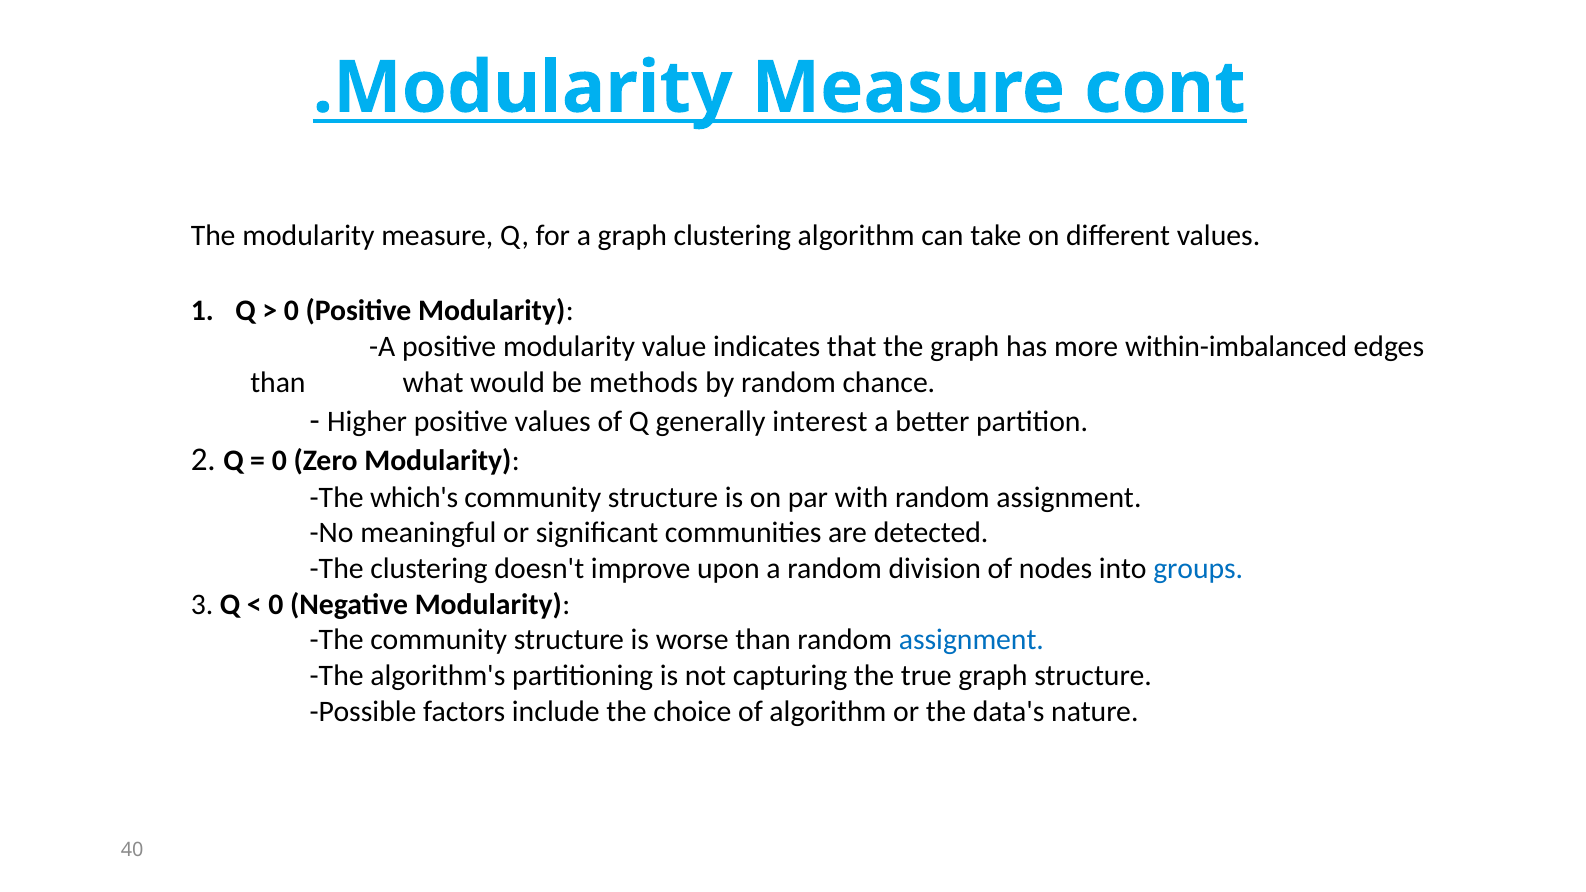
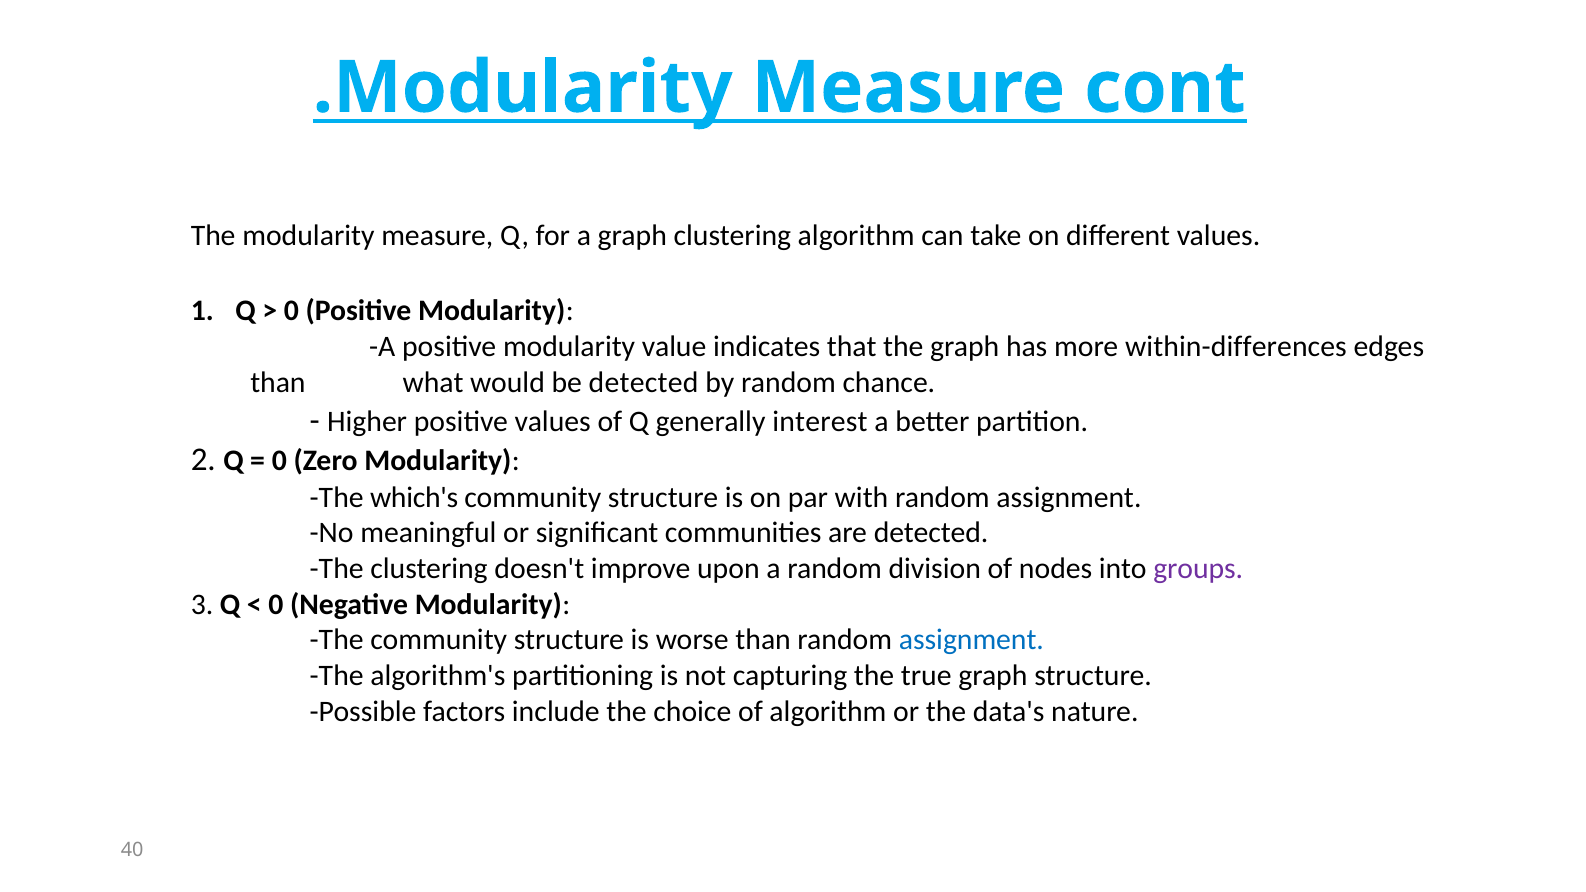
within-imbalanced: within-imbalanced -> within-differences (1236, 347)
be methods: methods -> detected (644, 382)
groups colour: blue -> purple (1198, 569)
